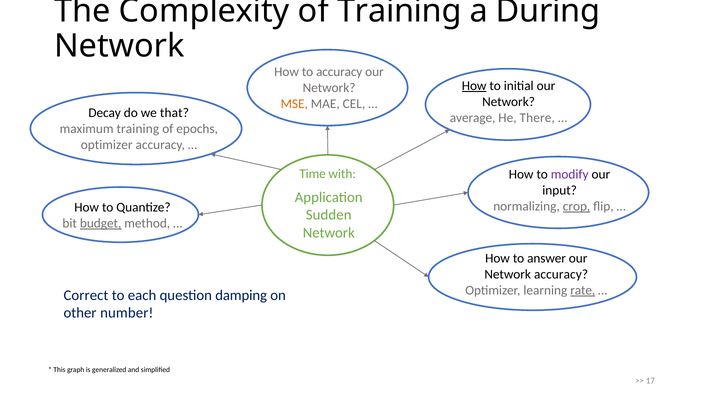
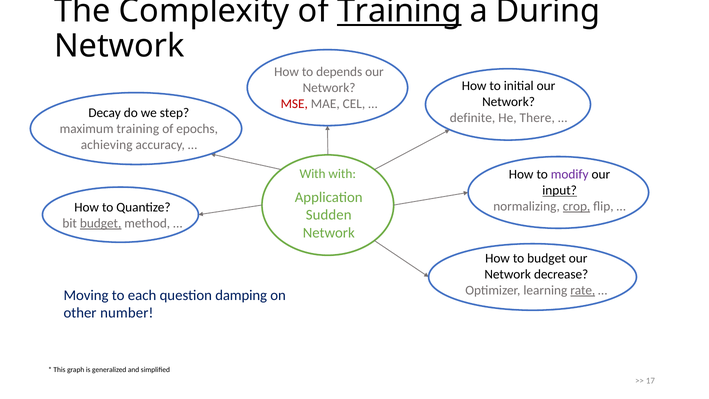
Training underline: none -> present (399, 11)
to accuracy: accuracy -> depends (339, 72)
How underline: present -> none (474, 86)
MSE colour: orange -> red (294, 104)
that: that -> step (175, 113)
average: average -> definite (473, 118)
optimizer: optimizer -> achieving (107, 145)
Time: Time -> With (313, 174)
input underline: none -> present (560, 190)
to answer: answer -> budget (546, 258)
Network accuracy: accuracy -> decrease (561, 274)
Correct: Correct -> Moving (86, 295)
